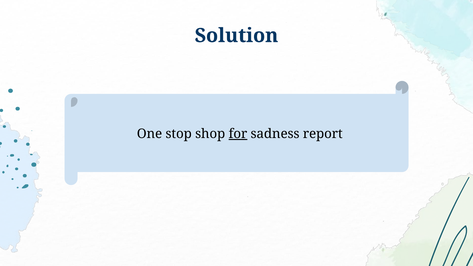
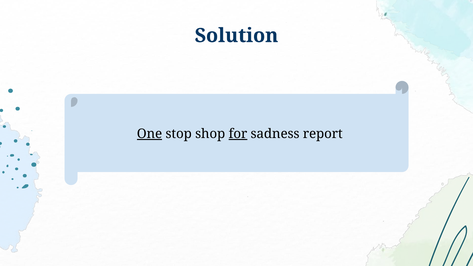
One underline: none -> present (149, 134)
